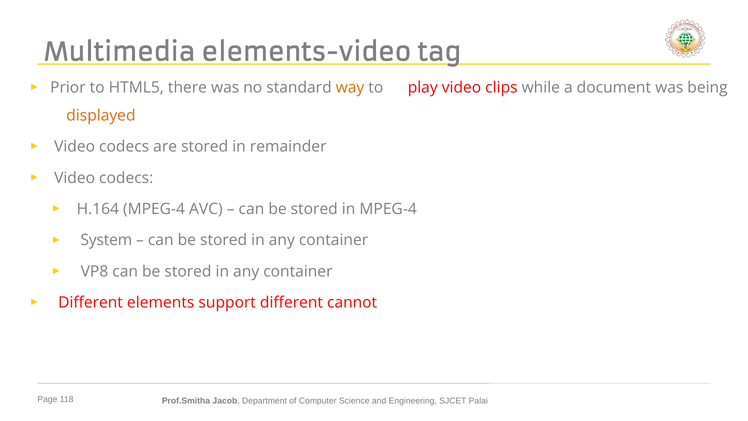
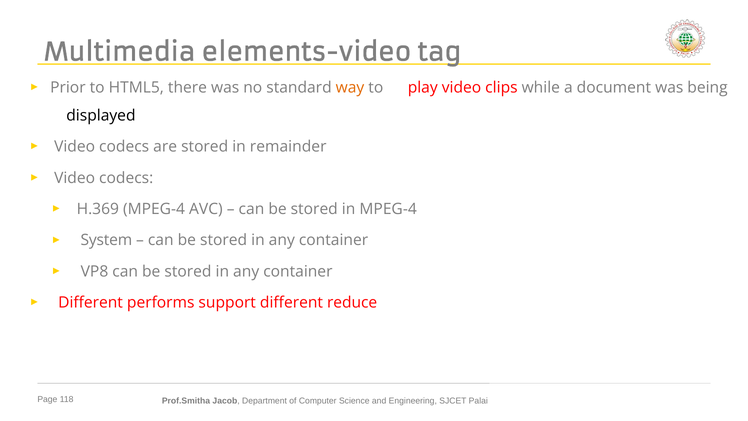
displayed colour: orange -> black (101, 116)
H.164: H.164 -> H.369 (98, 209)
elements: elements -> performs (161, 302)
cannot: cannot -> reduce (352, 302)
